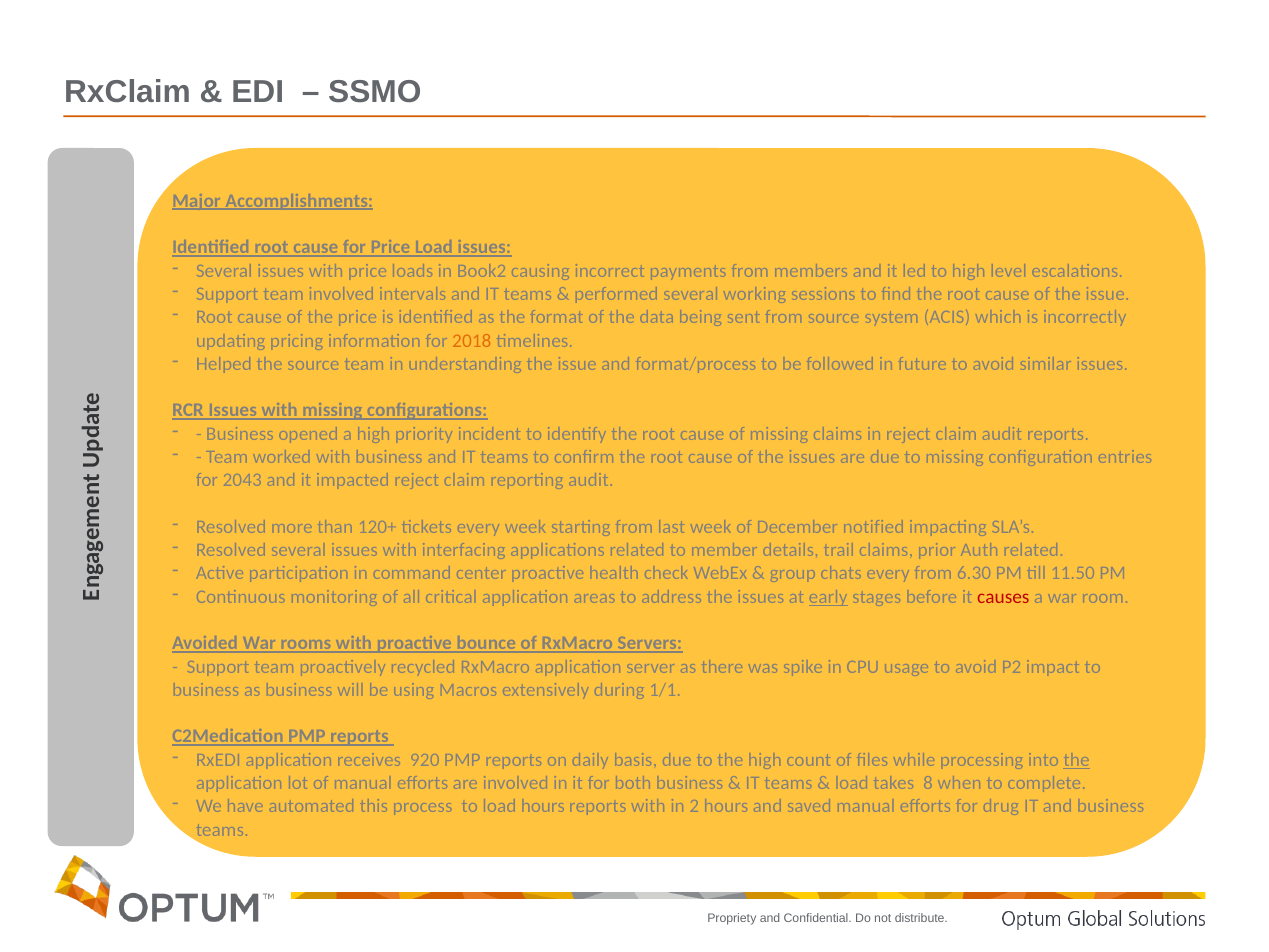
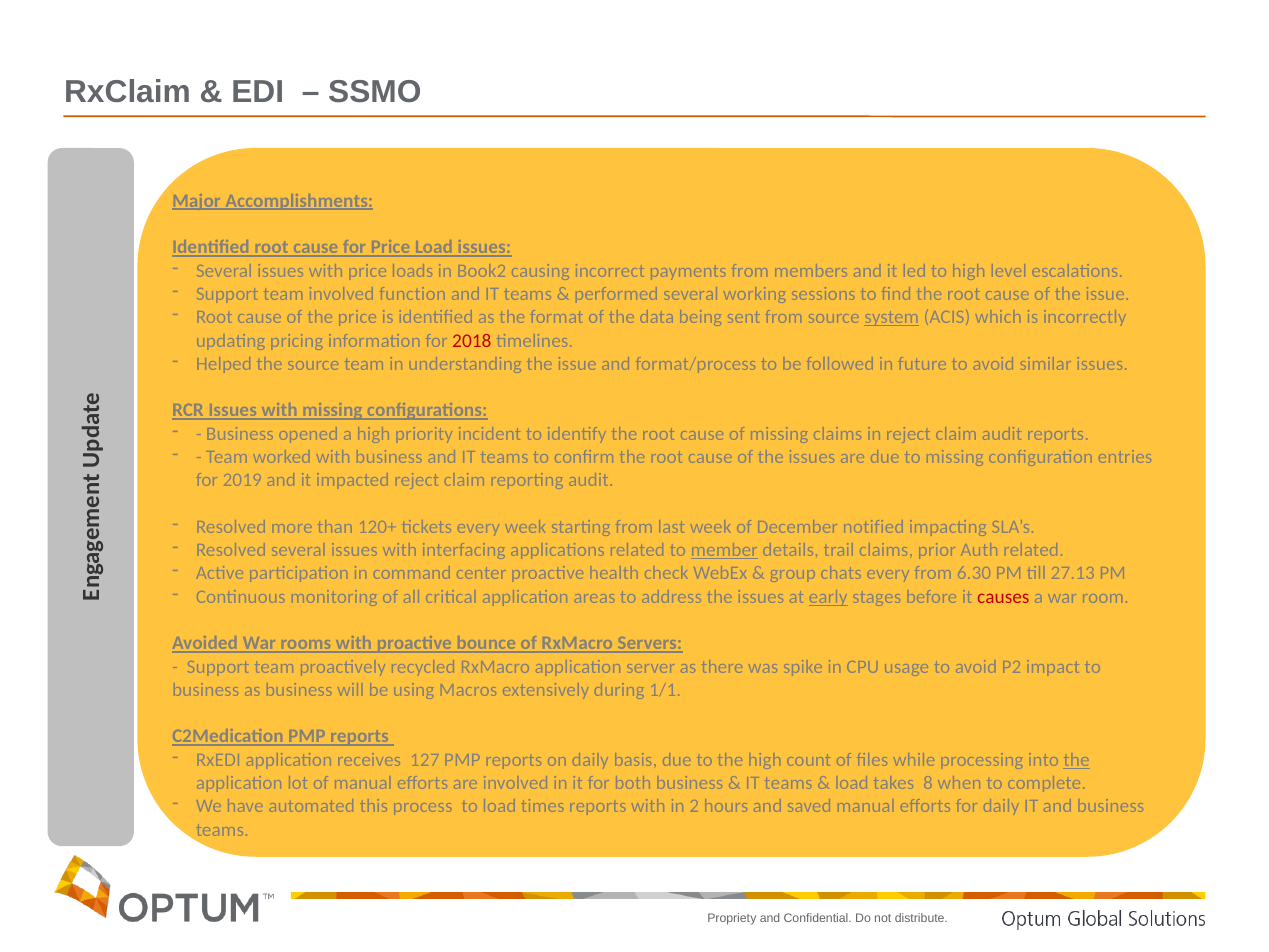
intervals: intervals -> function (413, 294)
system underline: none -> present (892, 317)
2018 colour: orange -> red (472, 341)
2043: 2043 -> 2019 (242, 480)
member underline: none -> present (724, 550)
11.50: 11.50 -> 27.13 (1073, 573)
920: 920 -> 127 (425, 760)
load hours: hours -> times (543, 806)
for drug: drug -> daily (1001, 806)
